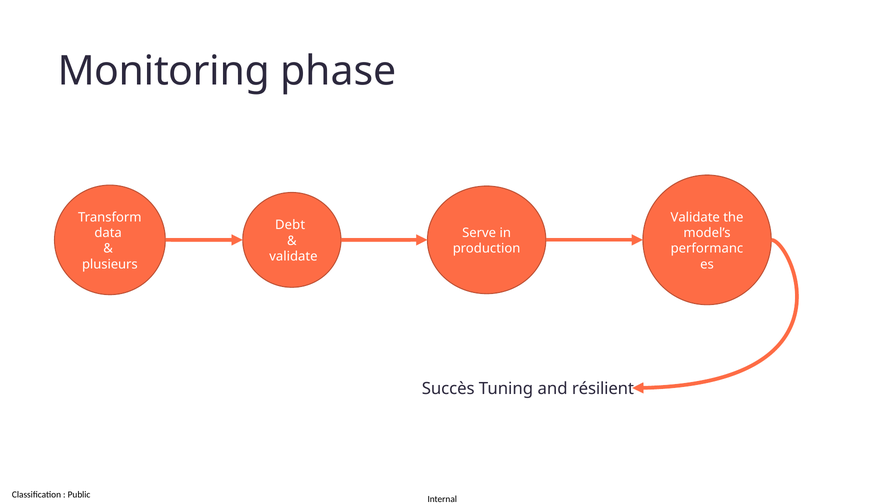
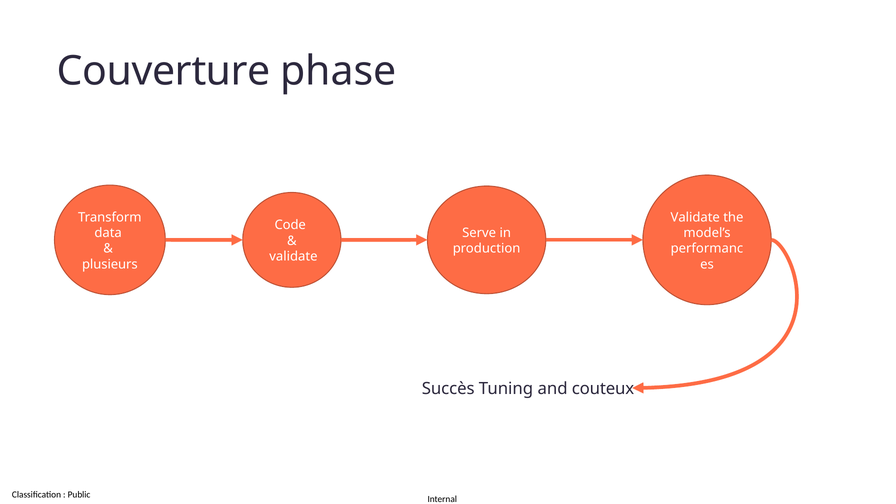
Monitoring: Monitoring -> Couverture (164, 71)
Debt: Debt -> Code (290, 225)
résilient: résilient -> couteux (603, 389)
